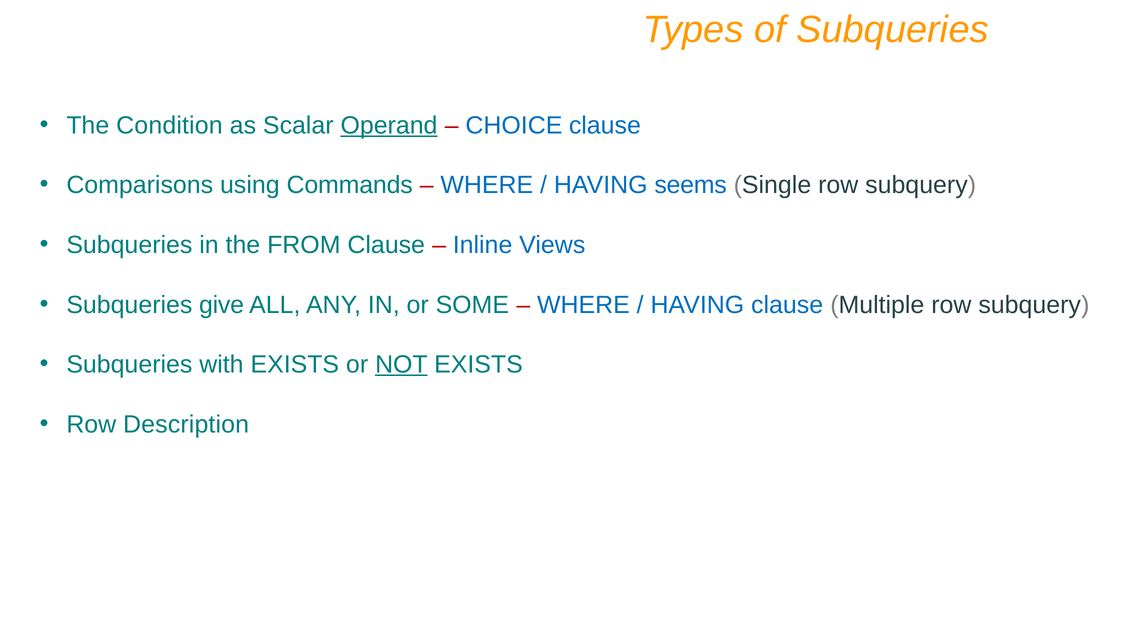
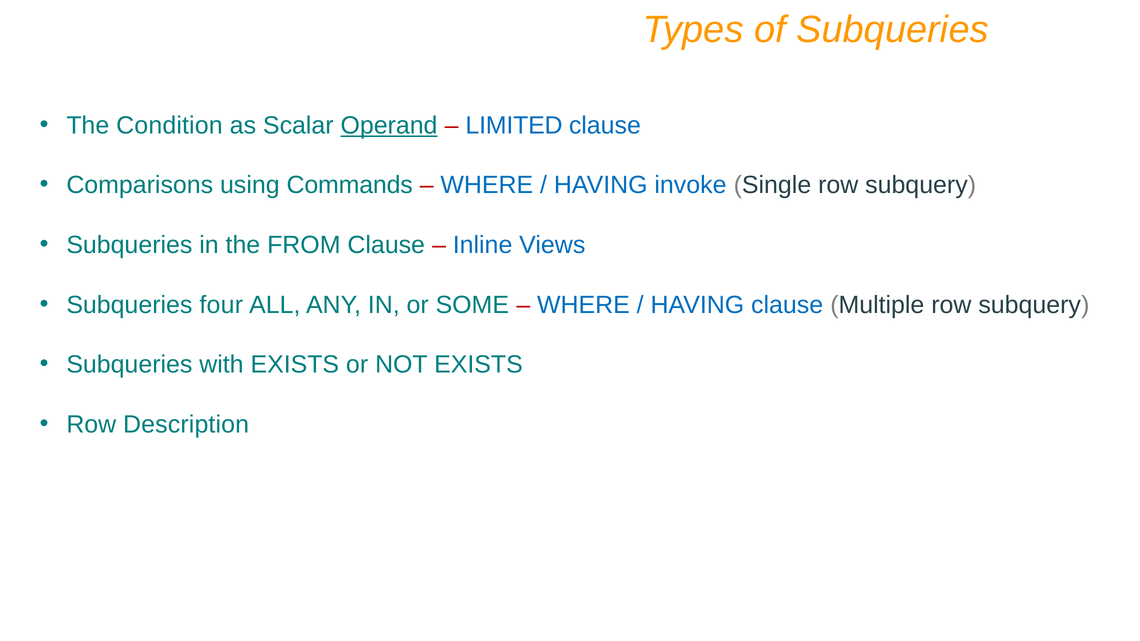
CHOICE: CHOICE -> LIMITED (514, 125)
seems: seems -> invoke (690, 185)
give: give -> four (221, 305)
NOT underline: present -> none (401, 365)
